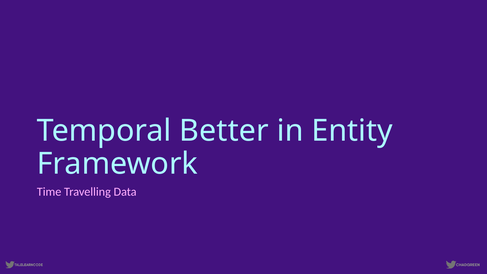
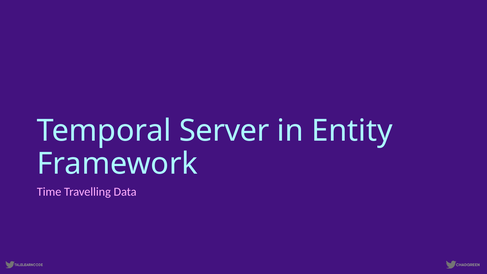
Better: Better -> Server (224, 131)
